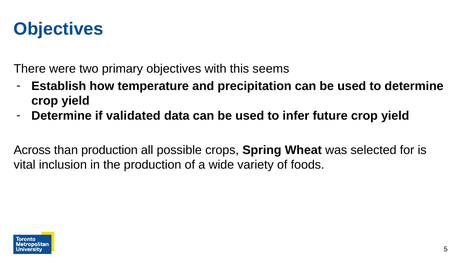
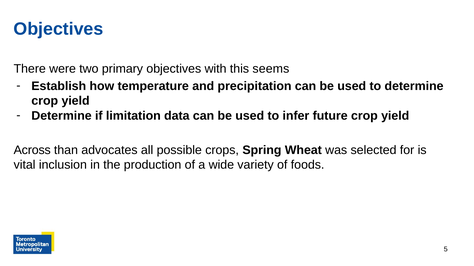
validated: validated -> limitation (133, 116)
than production: production -> advocates (109, 151)
